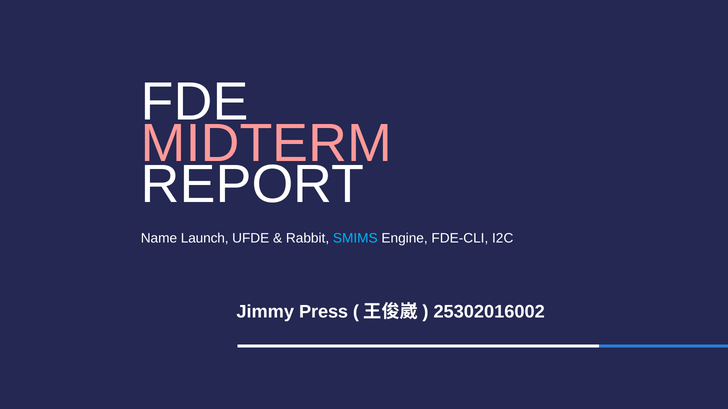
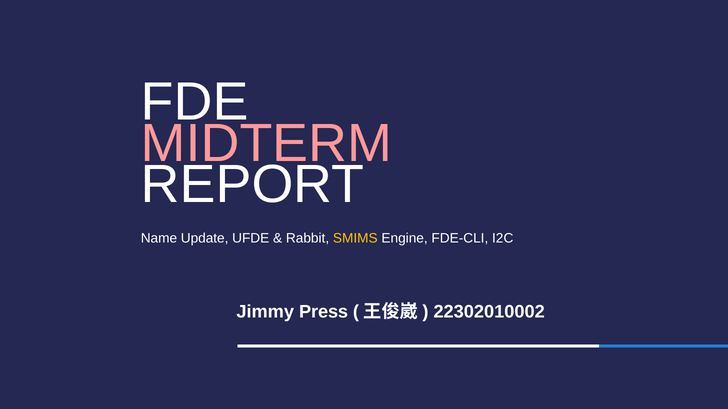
Launch: Launch -> Update (205, 238)
SMIMS colour: light blue -> yellow (355, 238)
25302016002: 25302016002 -> 22302010002 (489, 312)
